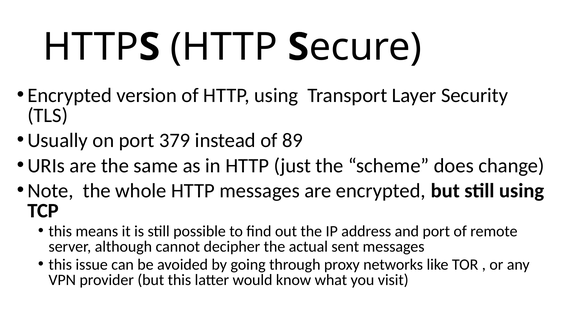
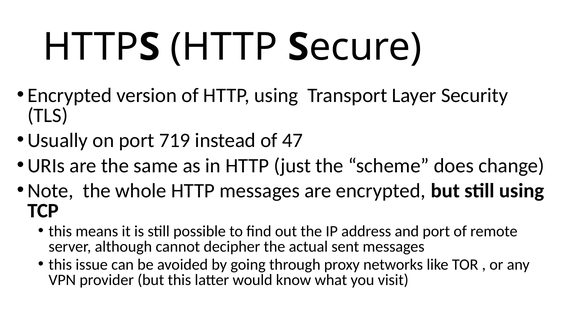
379: 379 -> 719 (175, 141)
89: 89 -> 47 (293, 141)
